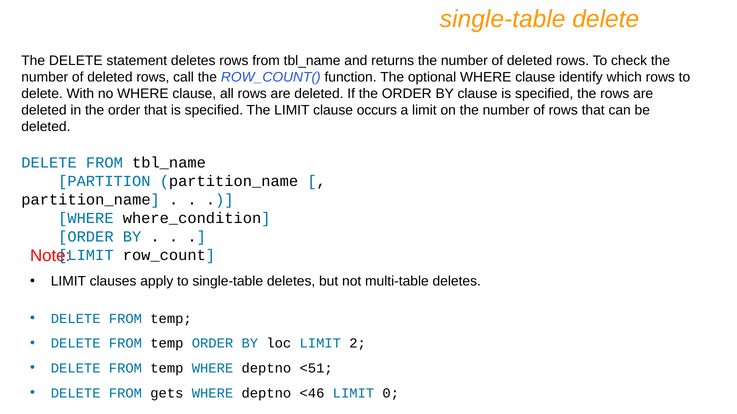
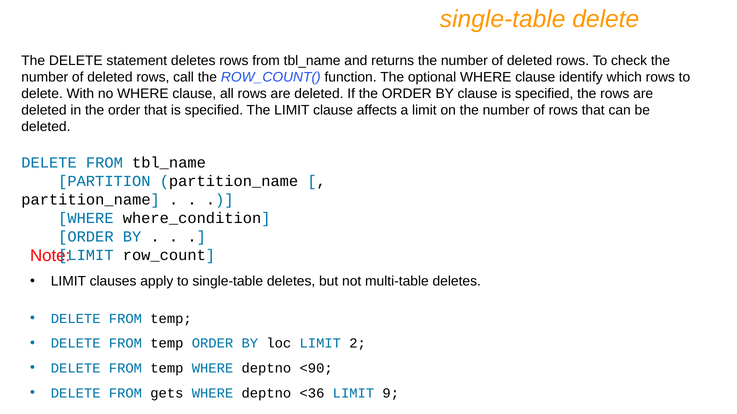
occurs: occurs -> affects (377, 110)
<51: <51 -> <90 (316, 369)
<46: <46 -> <36 (312, 394)
0: 0 -> 9 (391, 394)
